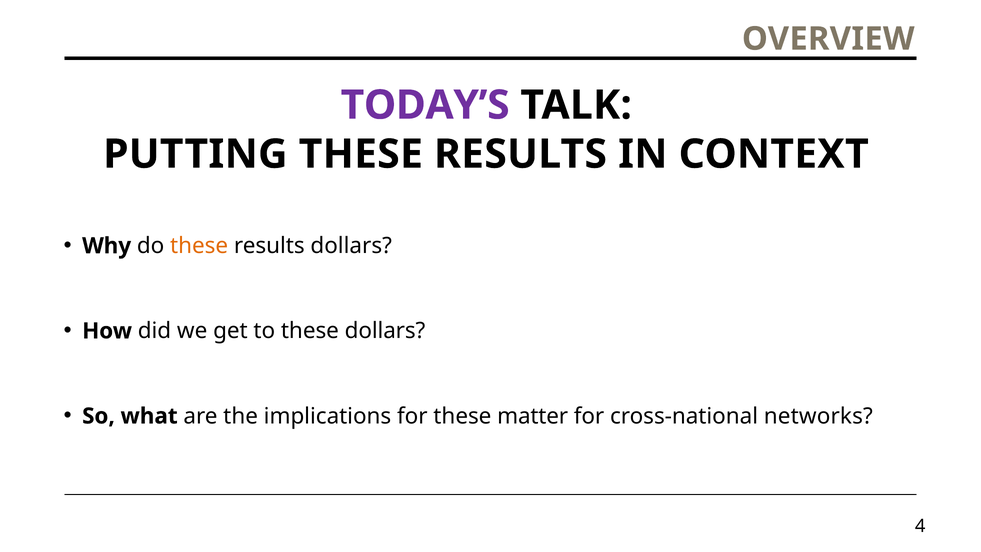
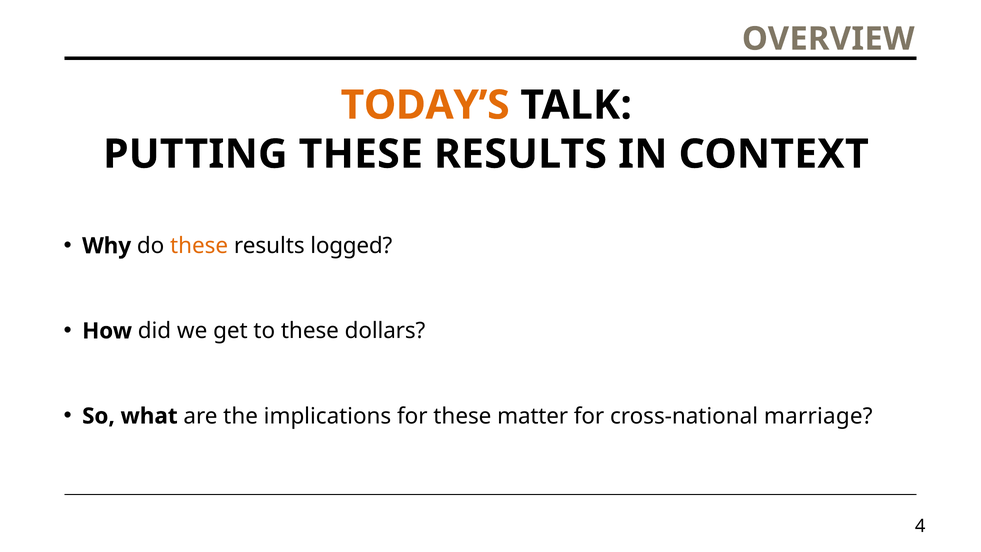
TODAY’S colour: purple -> orange (425, 105)
results dollars: dollars -> logged (351, 246)
networks: networks -> marriage (818, 416)
